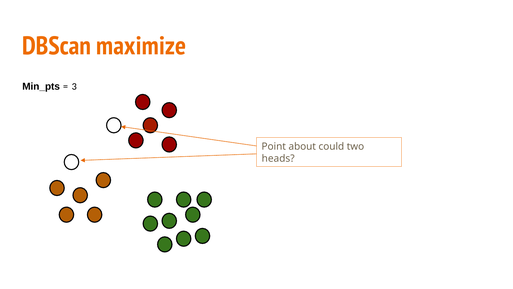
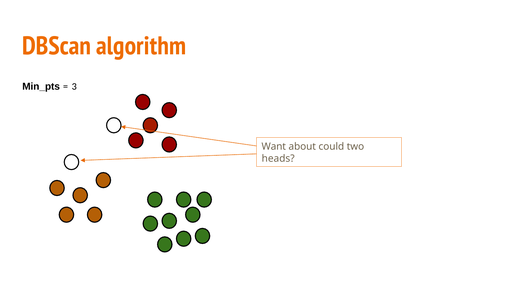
maximize: maximize -> algorithm (141, 46)
Point: Point -> Want (274, 146)
